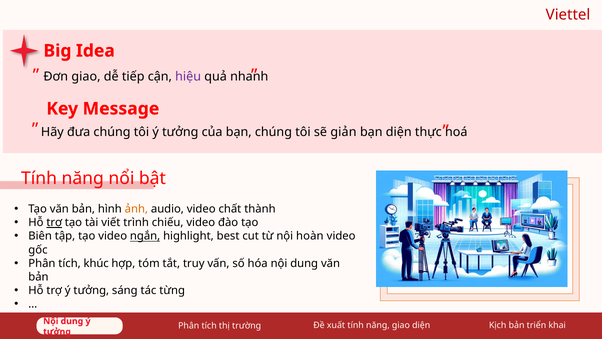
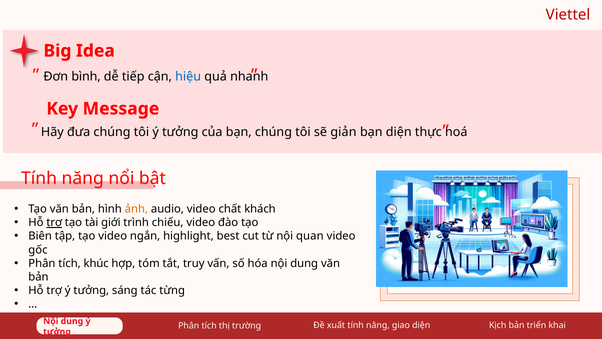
Đơn giao: giao -> bình (86, 76)
hiệu colour: purple -> blue (188, 76)
thành: thành -> khách (260, 209)
viết: viết -> giới (111, 222)
ngắn underline: present -> none (145, 236)
hoàn: hoàn -> quan (310, 236)
